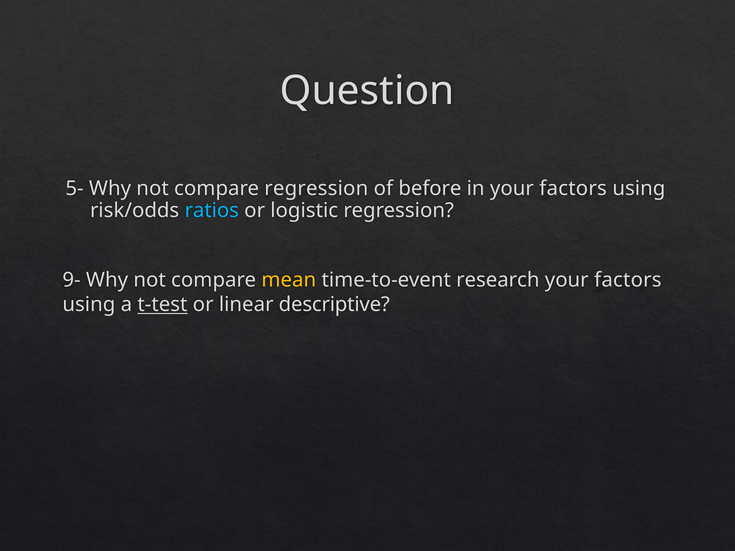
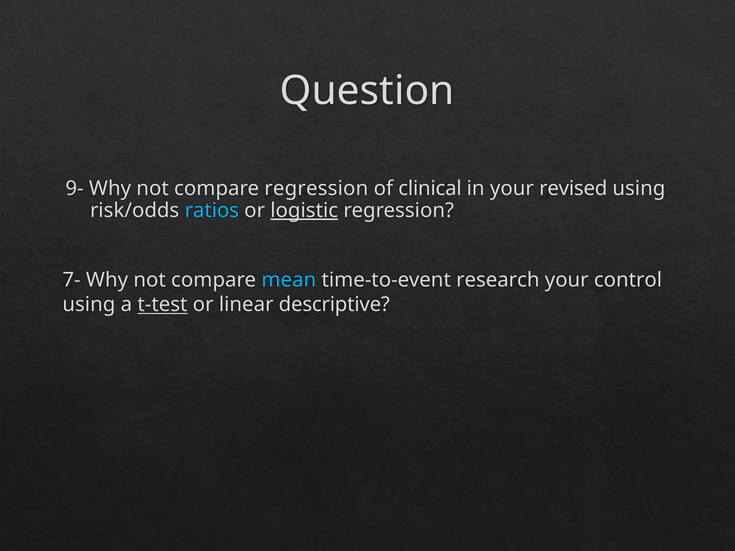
5-: 5- -> 9- (75, 189)
before: before -> clinical (430, 189)
in your factors: factors -> revised (573, 189)
logistic underline: none -> present (304, 211)
9-: 9- -> 7- (72, 280)
mean colour: yellow -> light blue (289, 280)
factors: factors -> control (628, 280)
